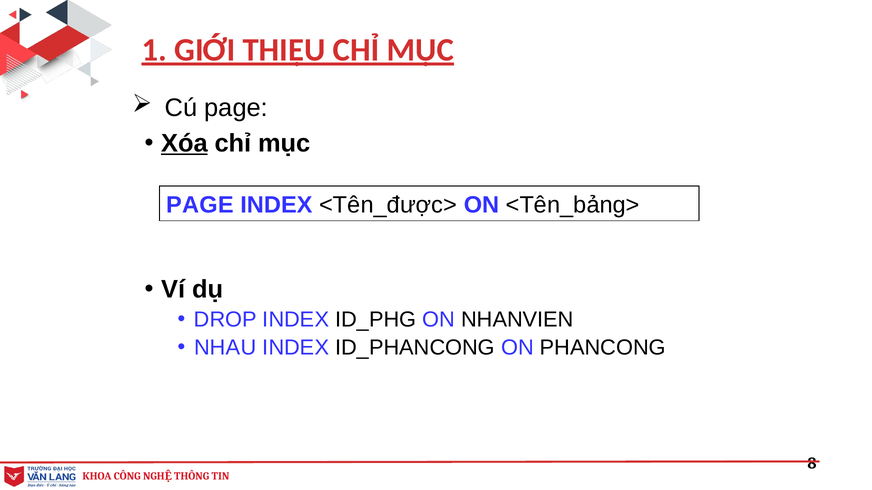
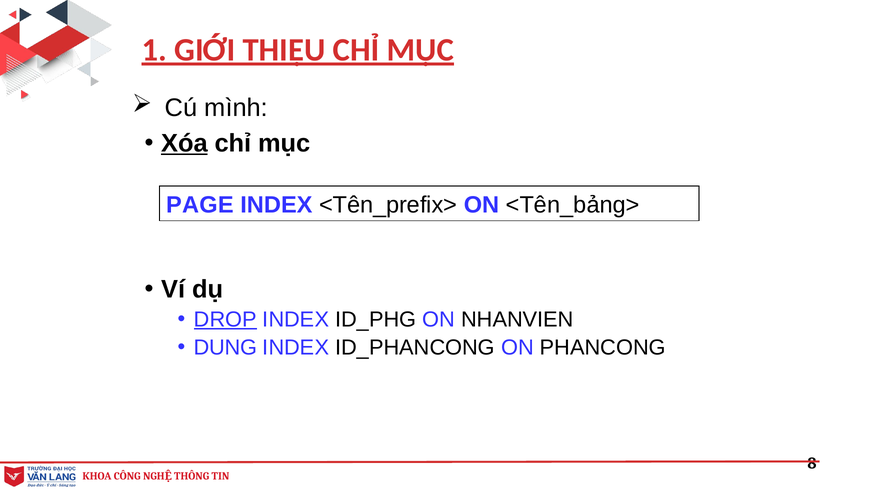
Cú page: page -> mình (236, 108)
<Tên_được>: <Tên_được> -> <Tên_prefix> (388, 205)
DROP underline: none -> present (225, 320)
NHAU: NHAU -> DUNG (225, 348)
